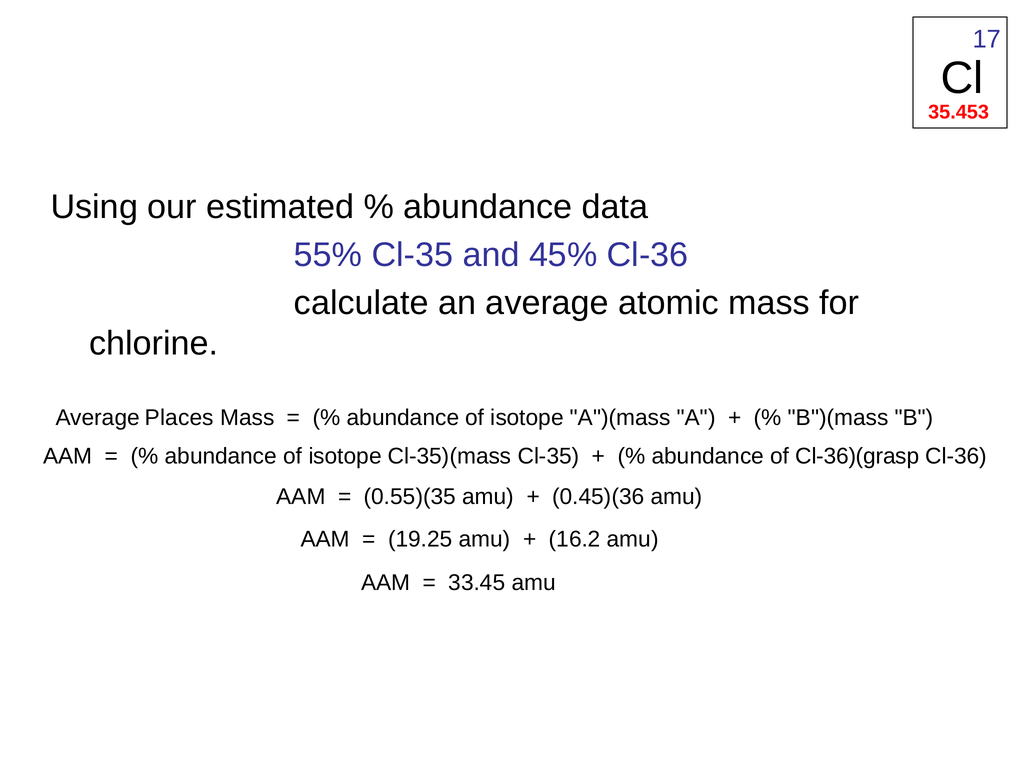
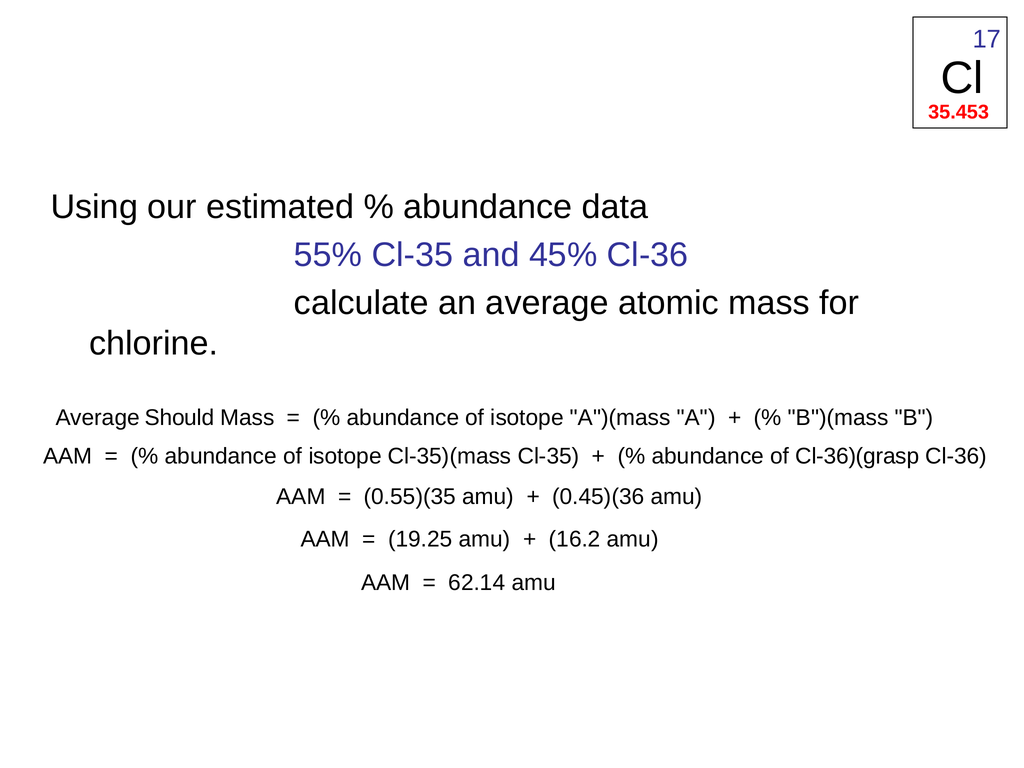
Places: Places -> Should (179, 418)
33.45: 33.45 -> 62.14 (477, 583)
